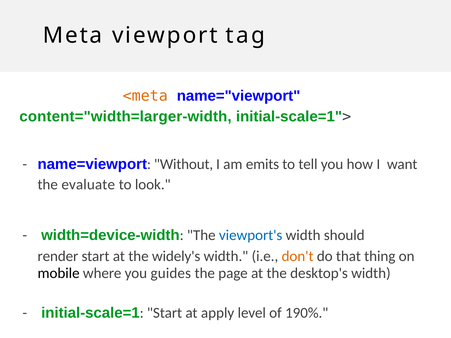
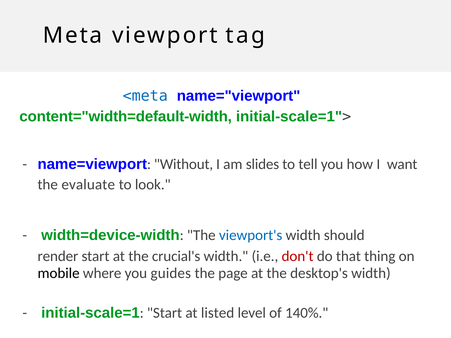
<meta colour: orange -> blue (145, 96)
content="width=larger-width: content="width=larger-width -> content="width=default-width (126, 116)
emits: emits -> slides (262, 164)
widely's: widely's -> crucial's (176, 256)
don't colour: orange -> red (298, 256)
apply: apply -> listed (218, 313)
190%: 190% -> 140% (307, 313)
